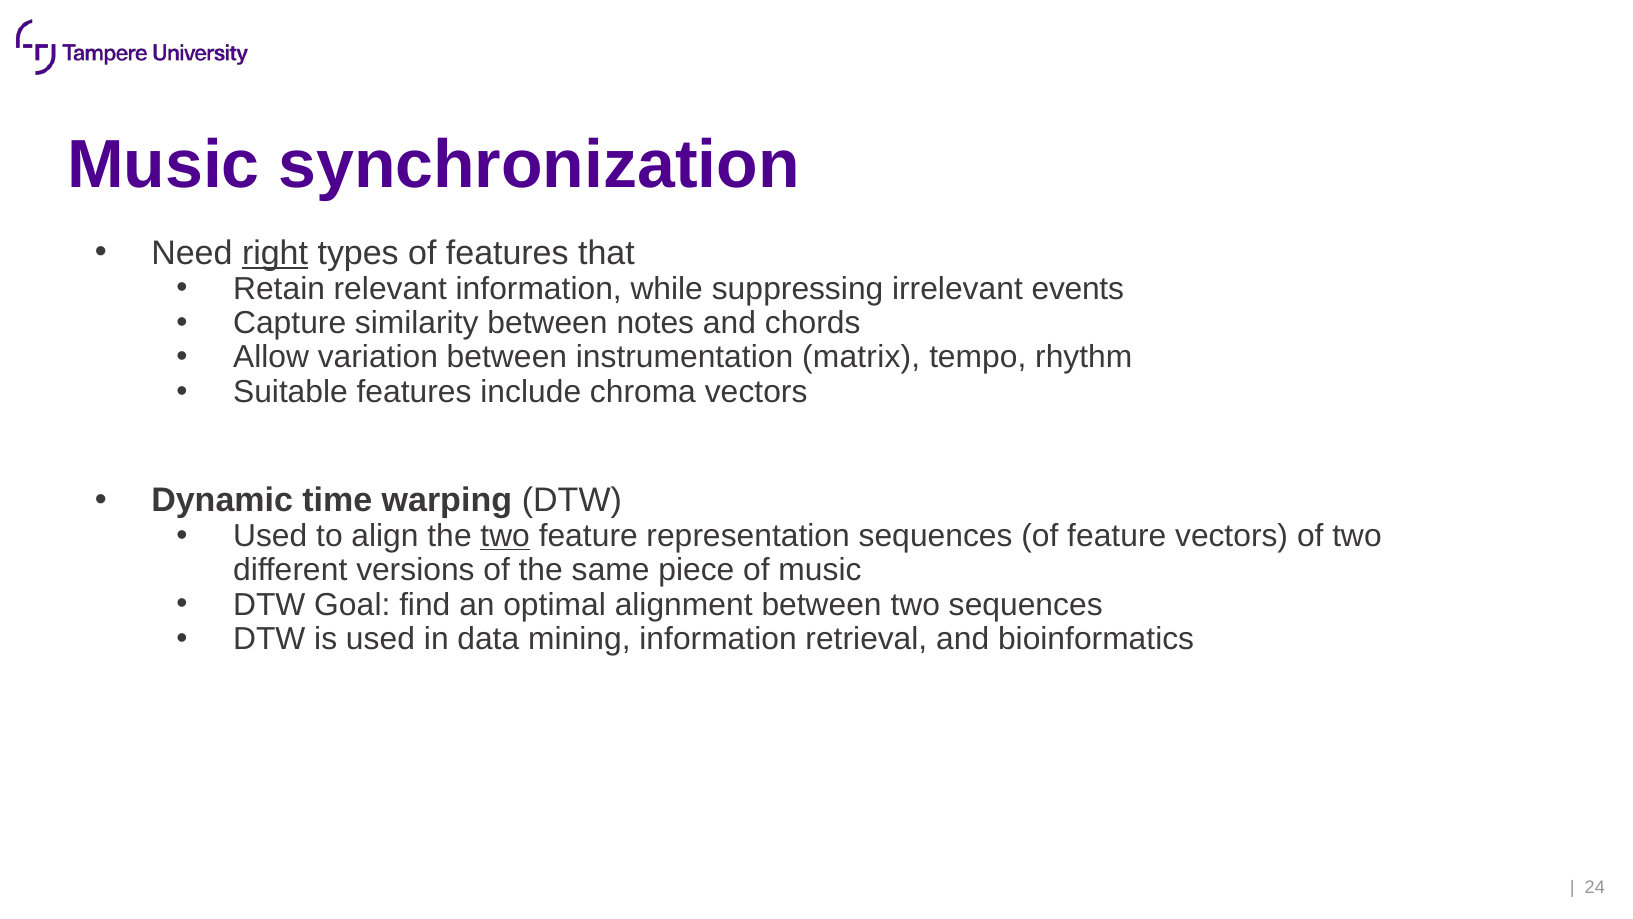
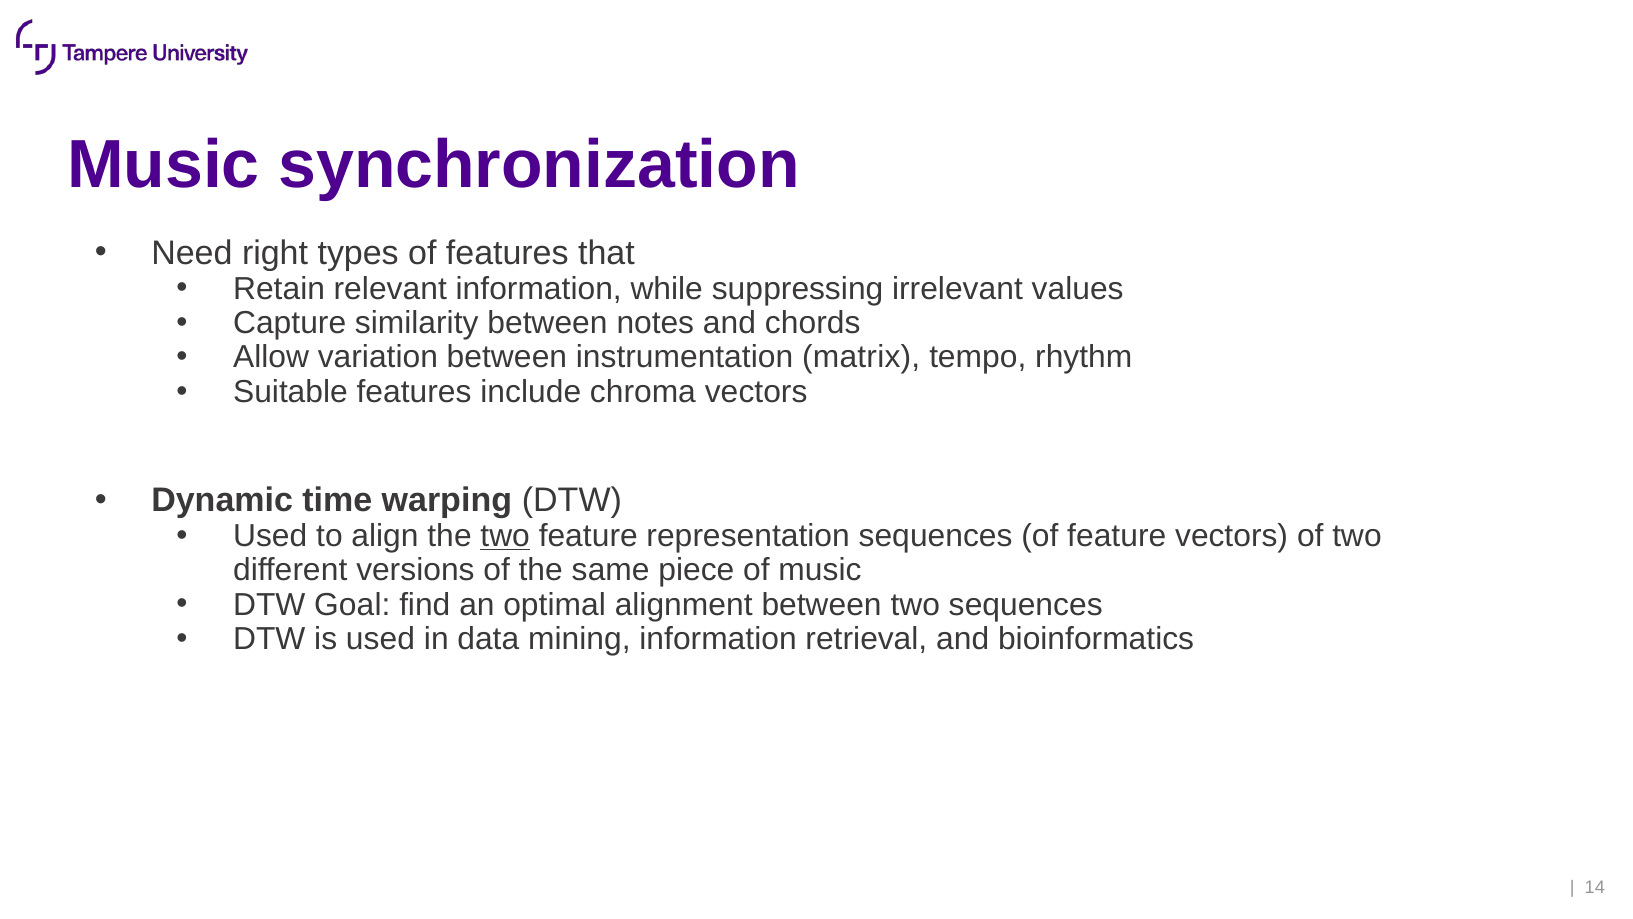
right underline: present -> none (275, 253)
events: events -> values (1078, 289)
24: 24 -> 14 (1595, 887)
